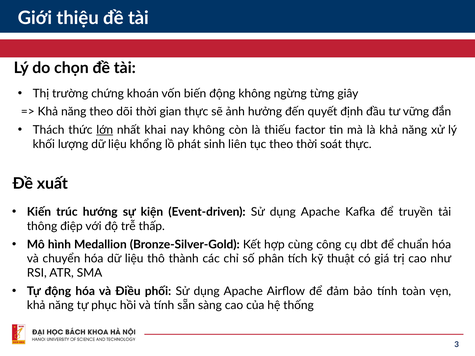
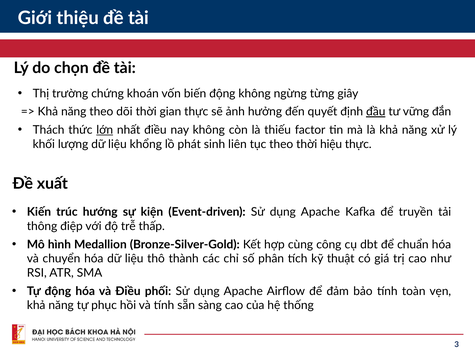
đầu underline: none -> present (376, 112)
nhất khai: khai -> điều (155, 130)
soát: soát -> hiệu (331, 144)
